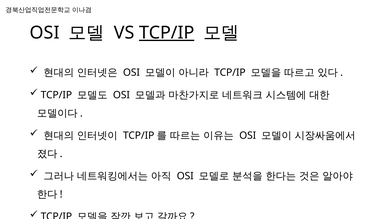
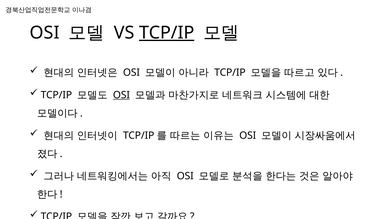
OSI underline: none -> present (121, 95)
